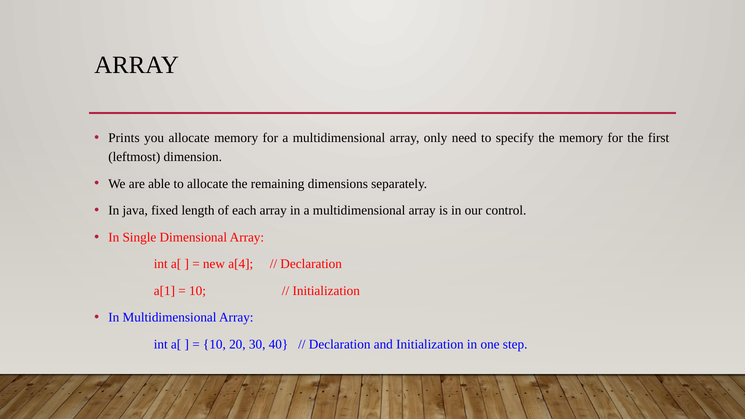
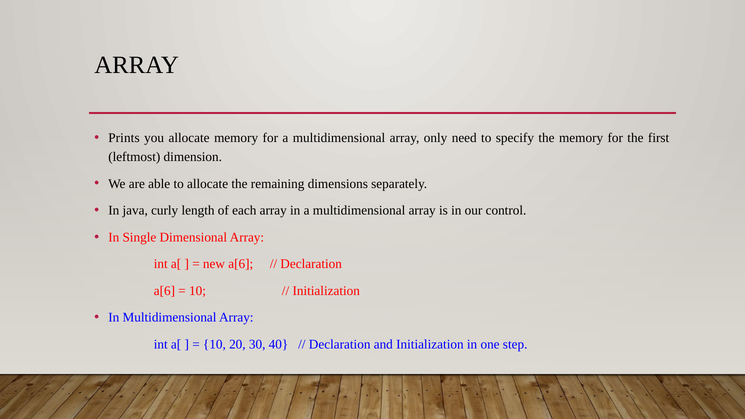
fixed: fixed -> curly (165, 211)
new a[4: a[4 -> a[6 (241, 264)
a[1: a[1 -> a[6 (164, 291)
